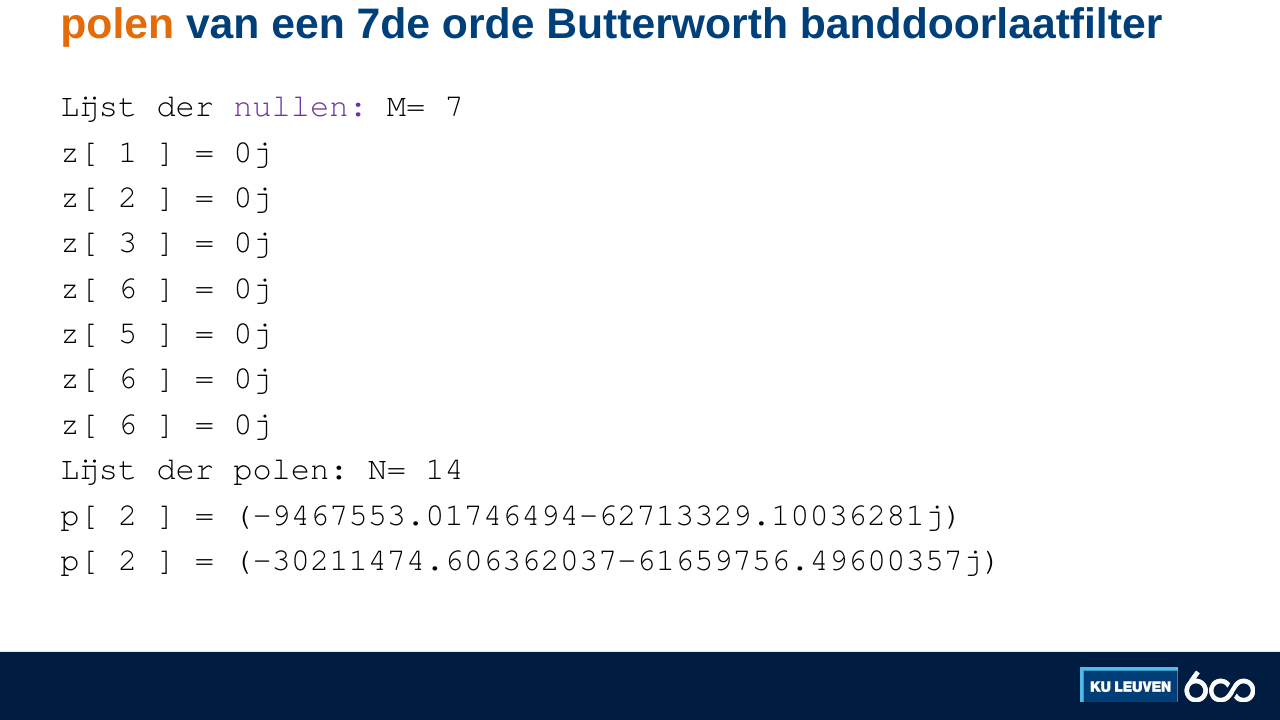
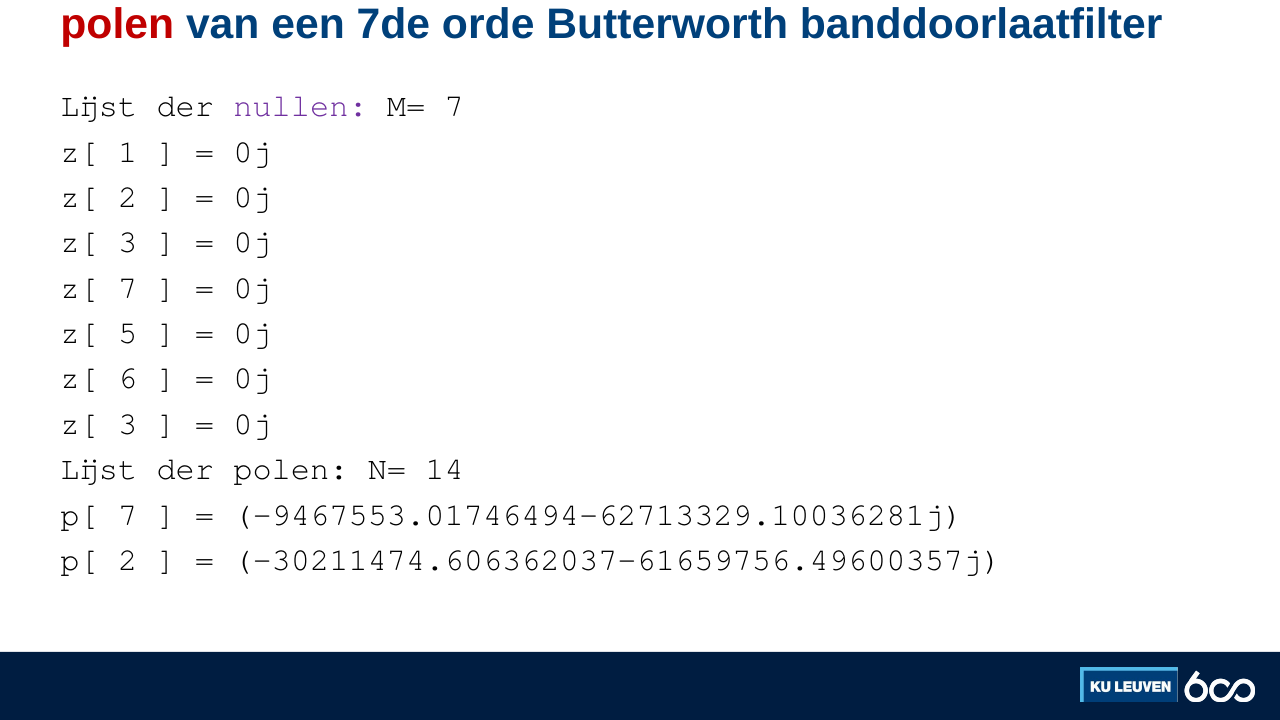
polen colour: orange -> red (117, 24)
6: 6 -> 7 (128, 288)
6: 6 -> 3 (128, 424)
2: 2 -> 7 (128, 514)
